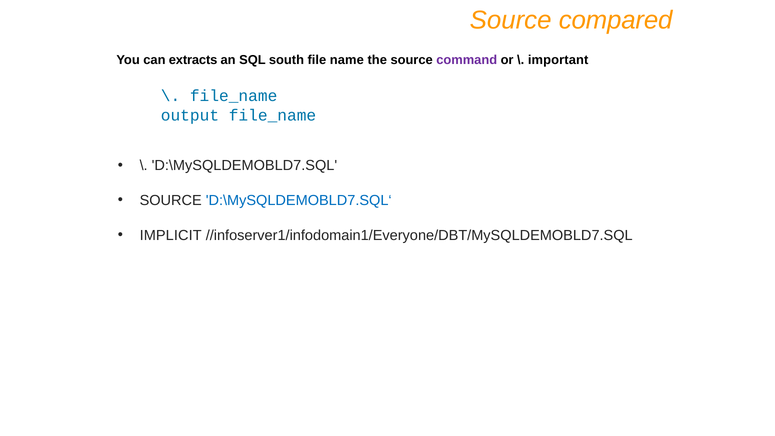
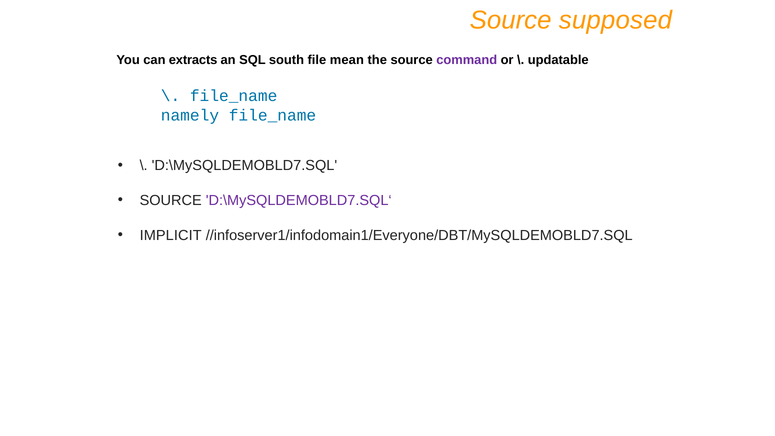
compared: compared -> supposed (615, 20)
name: name -> mean (347, 60)
important: important -> updatable (558, 60)
output: output -> namely (190, 115)
D:\MySQLDEMOBLD7.SQL‘ colour: blue -> purple (299, 200)
